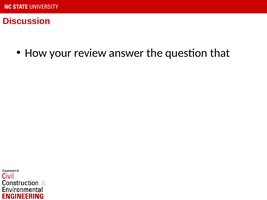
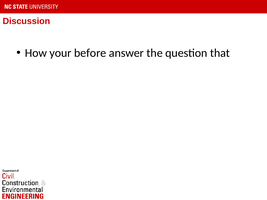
review: review -> before (90, 53)
